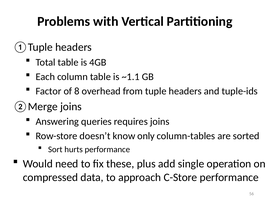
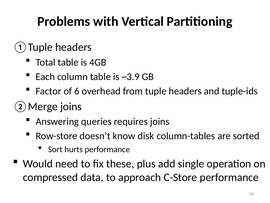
~1.1: ~1.1 -> ~3.9 (131, 77)
8: 8 -> 6 (77, 91)
only: only -> disk (146, 136)
